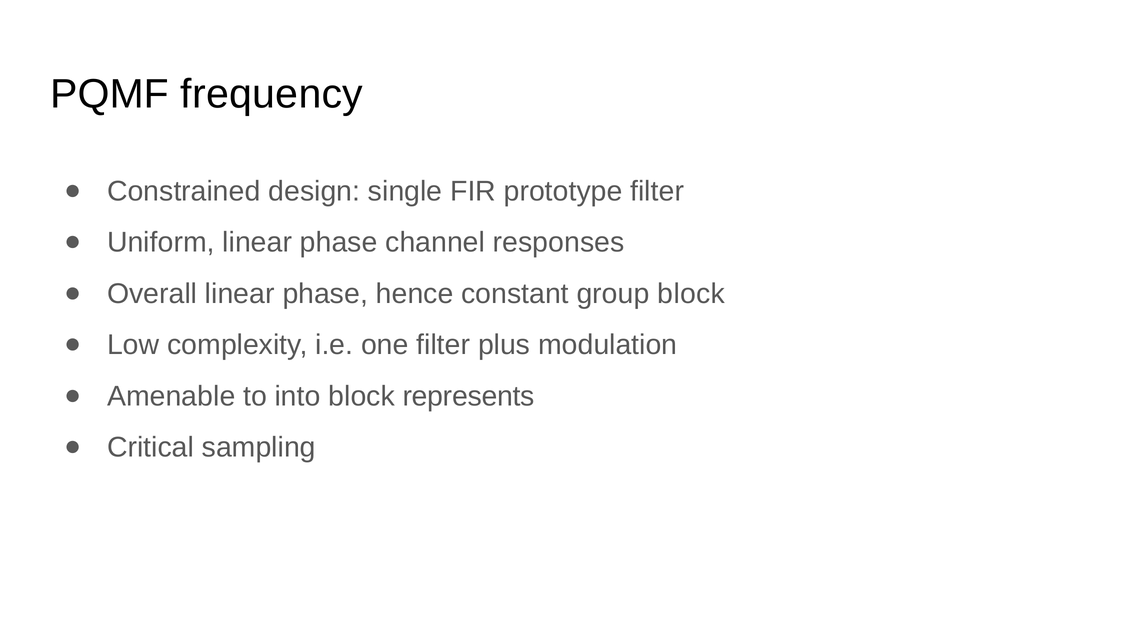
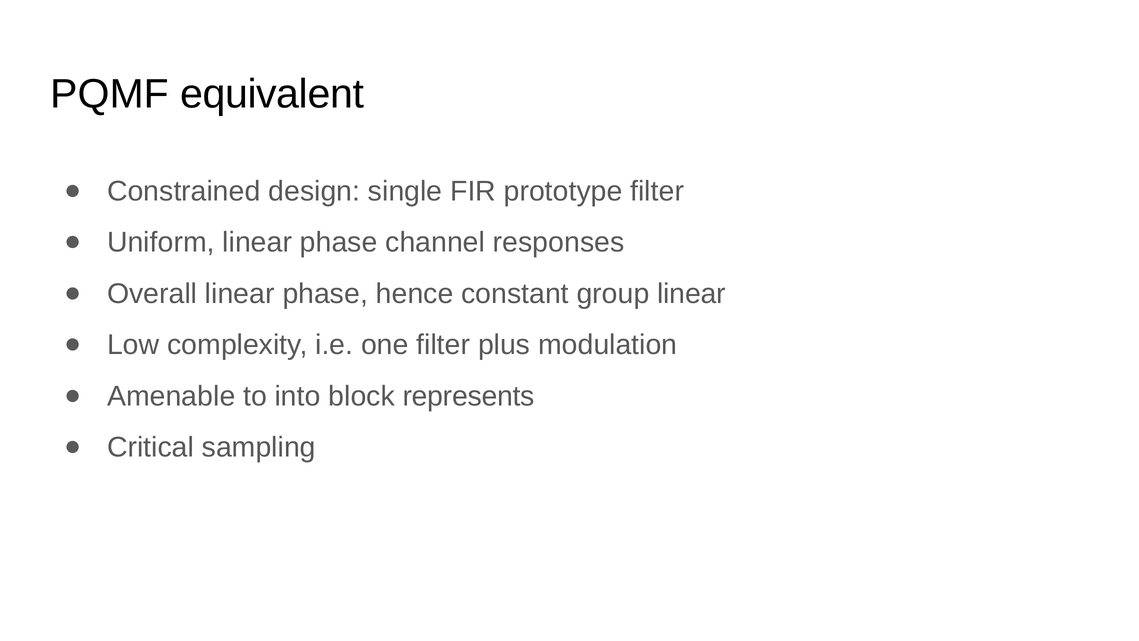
frequency: frequency -> equivalent (272, 94)
group block: block -> linear (691, 294)
